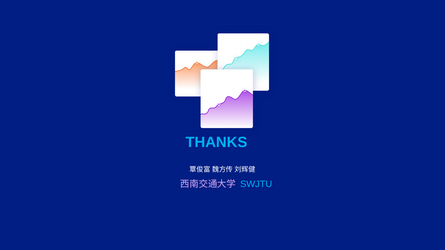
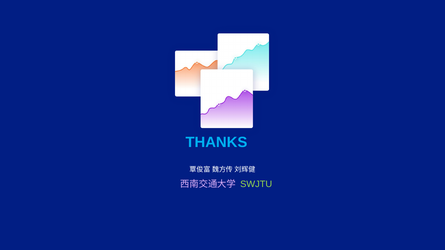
SWJTU colour: light blue -> light green (256, 184)
